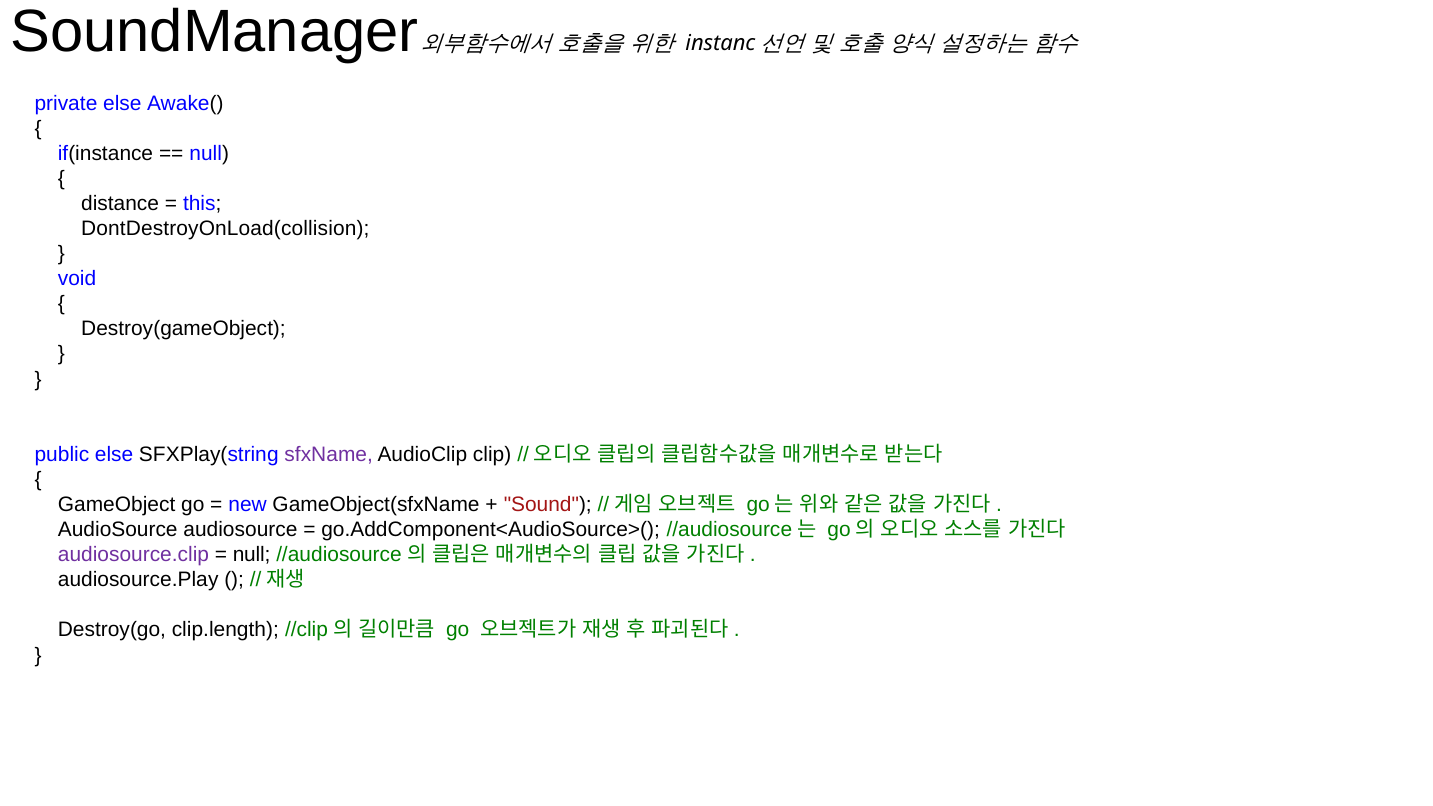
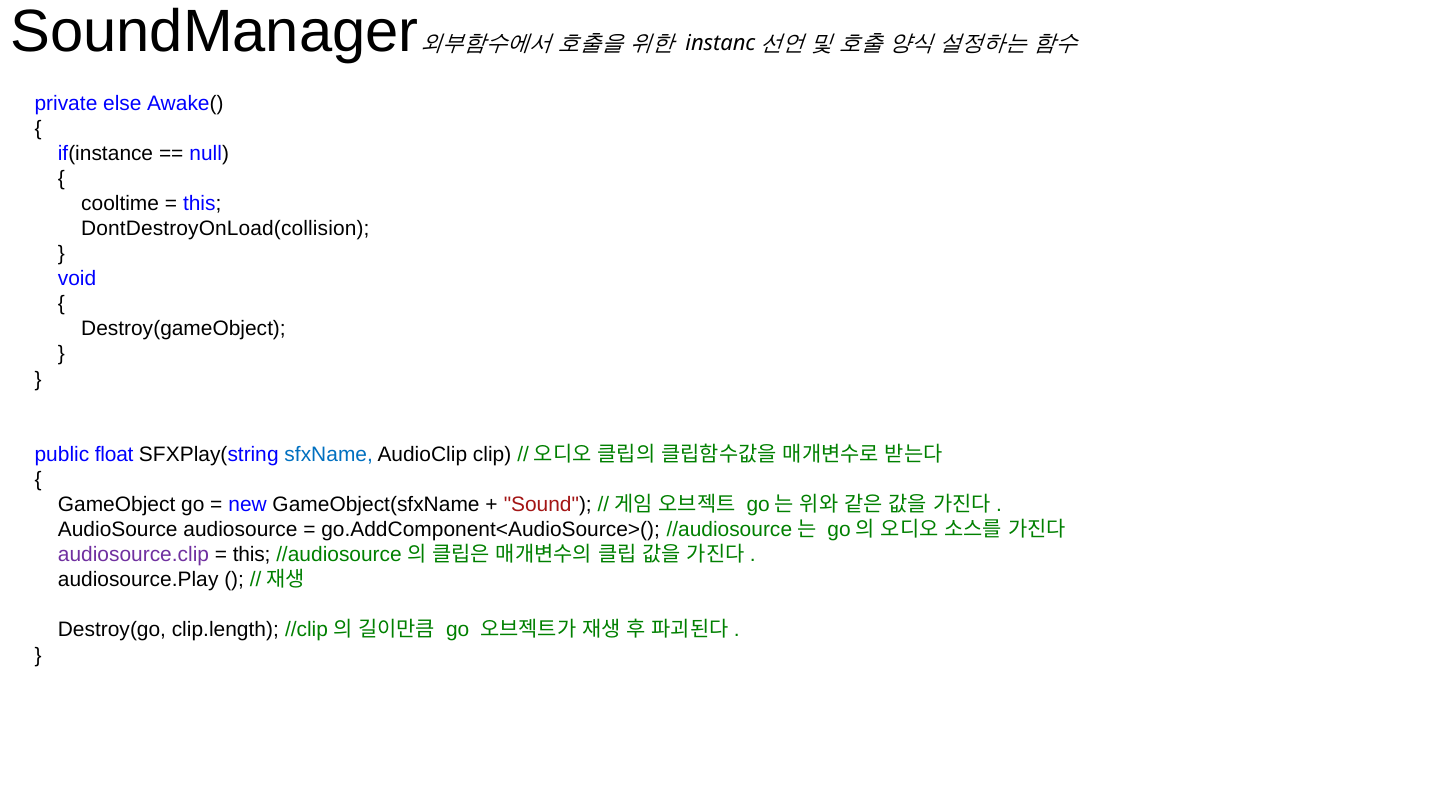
distance: distance -> cooltime (120, 204)
public else: else -> float (114, 454)
sfxName colour: purple -> blue (329, 454)
null: null -> this (252, 555)
